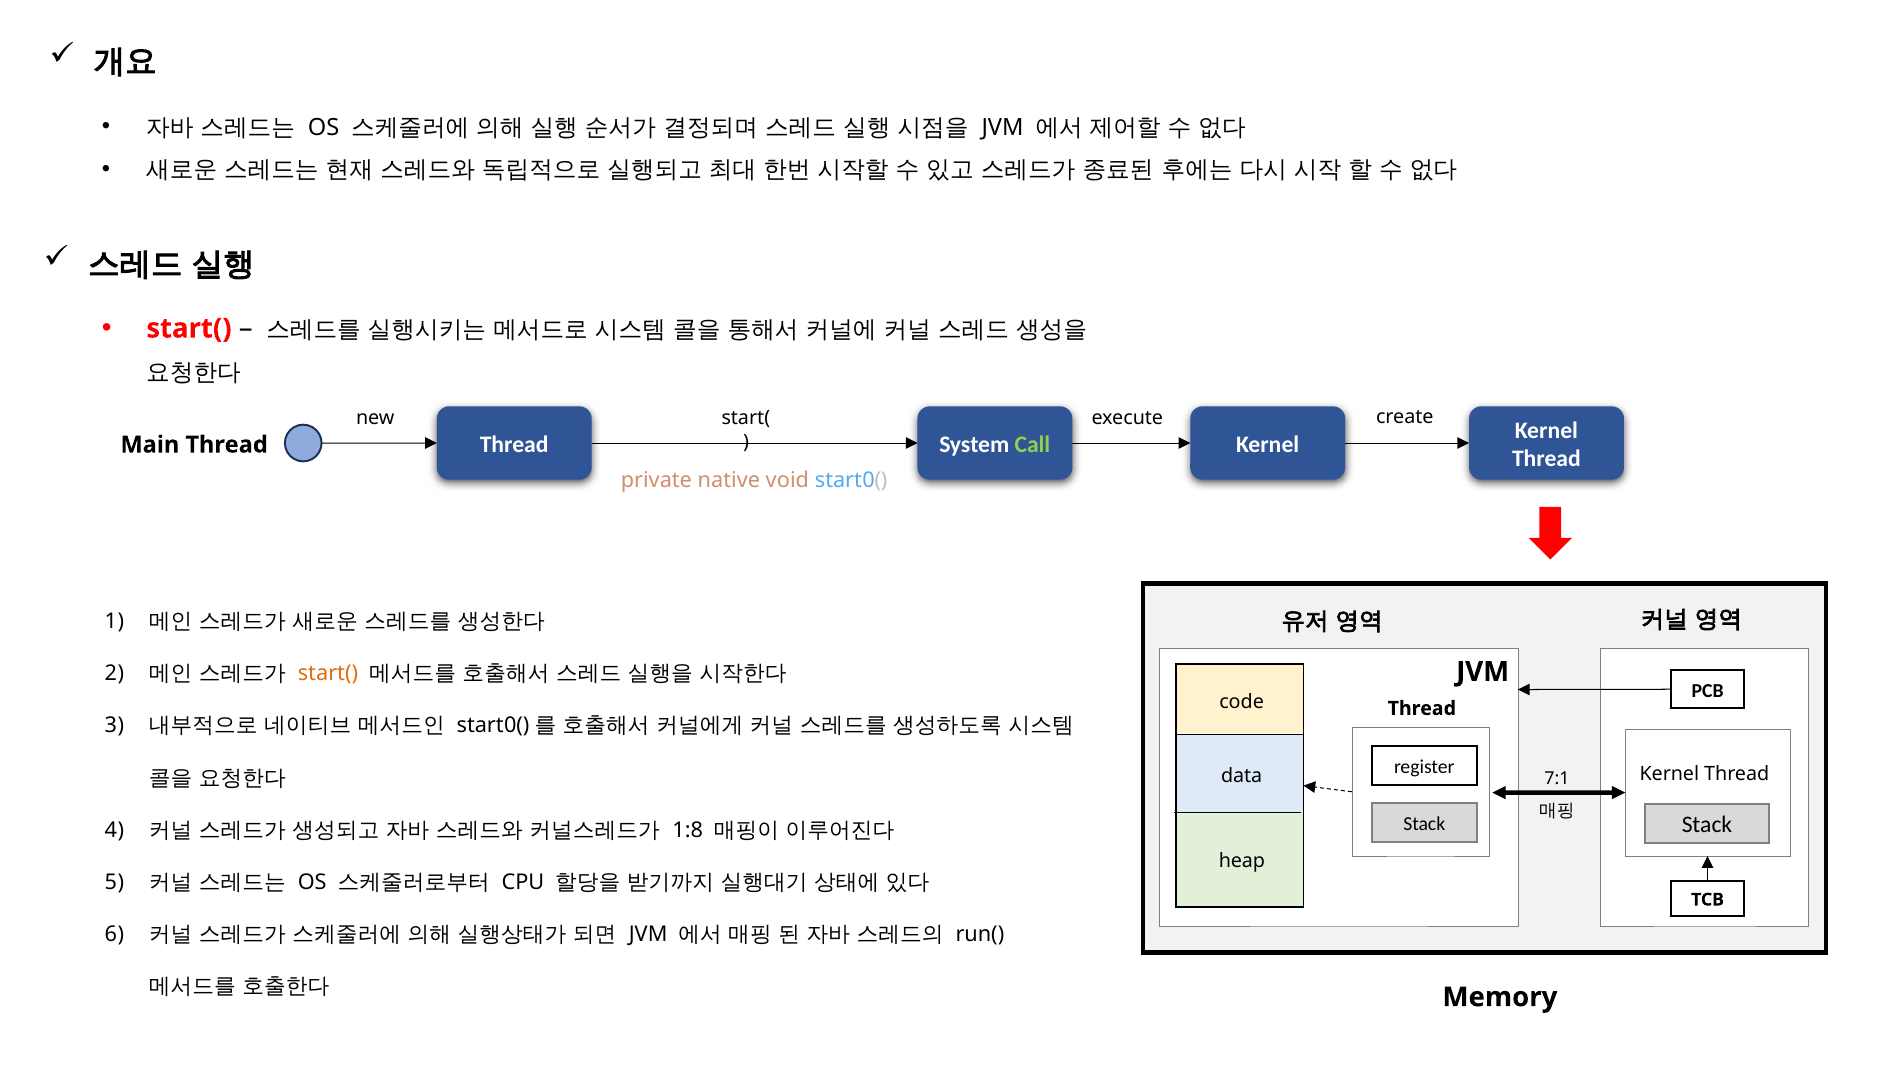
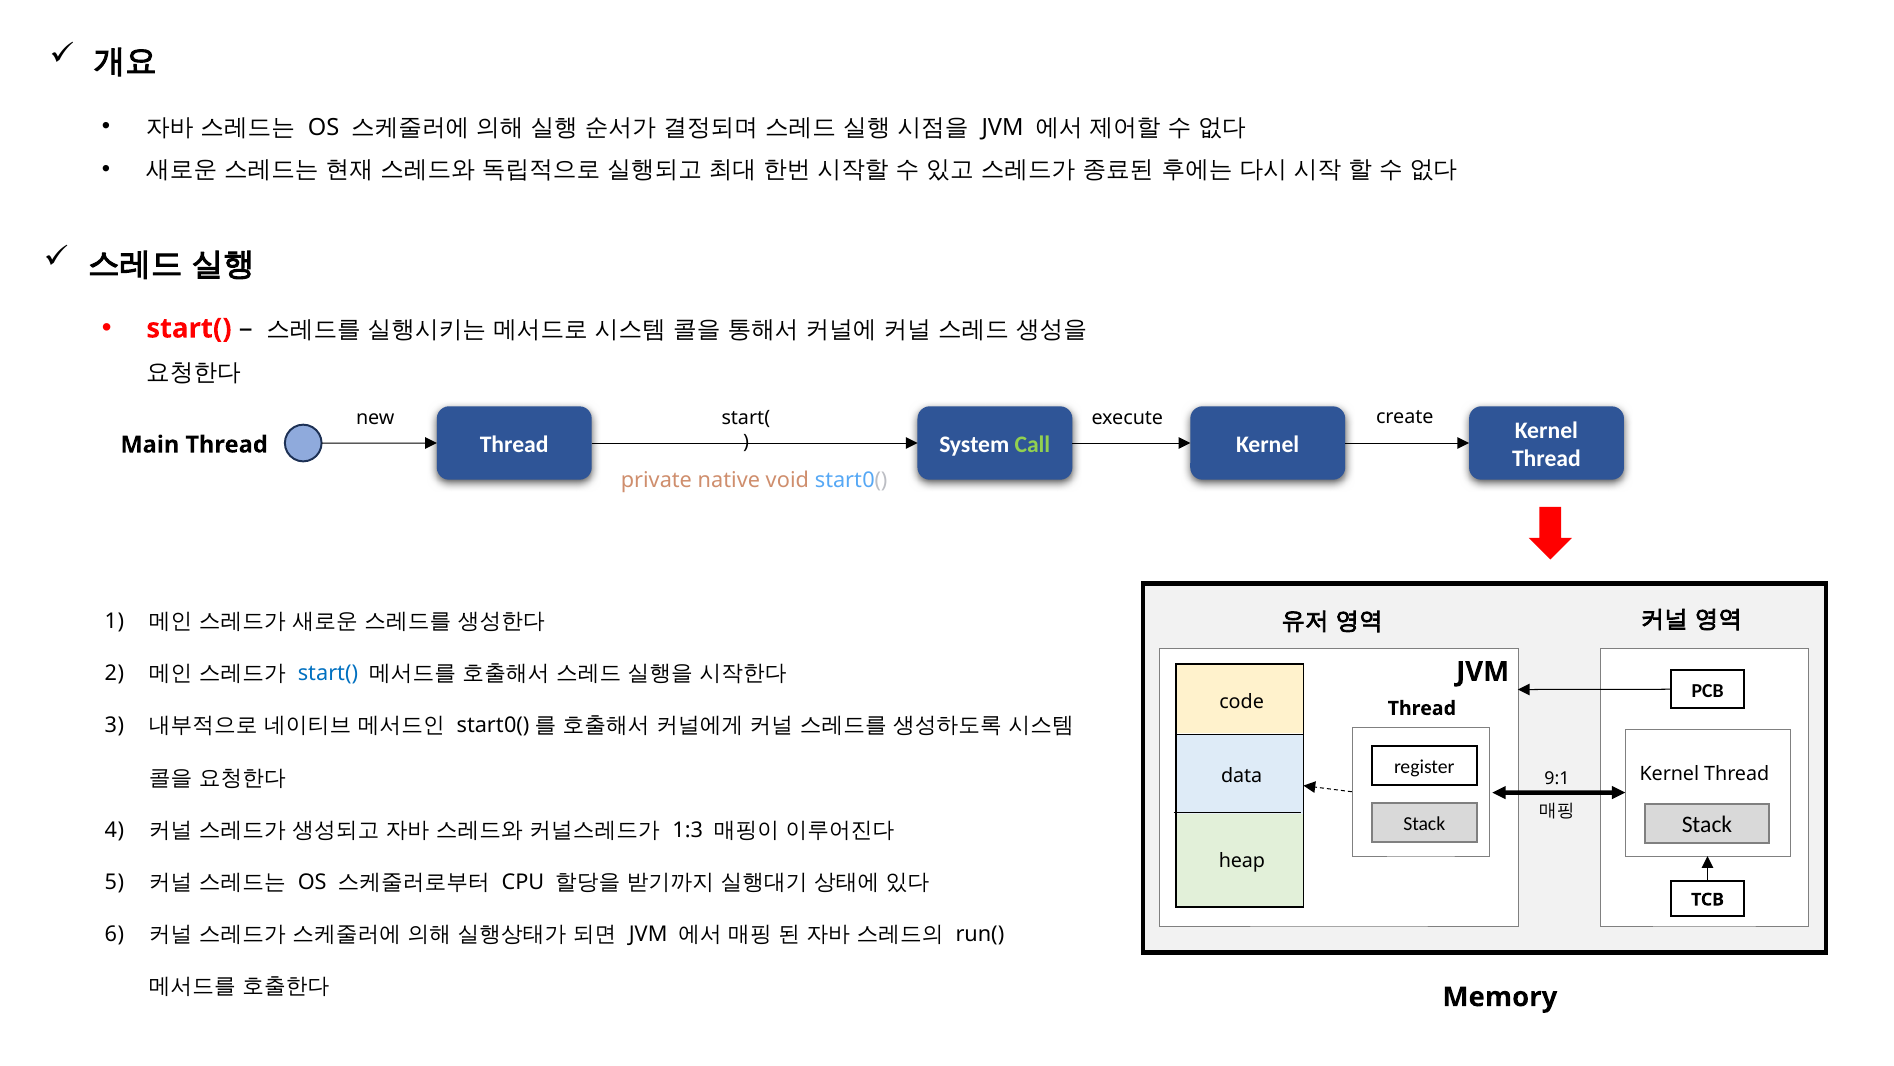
start( colour: orange -> blue (328, 673)
7:1: 7:1 -> 9:1 (1557, 778)
1:8: 1:8 -> 1:3 (688, 830)
